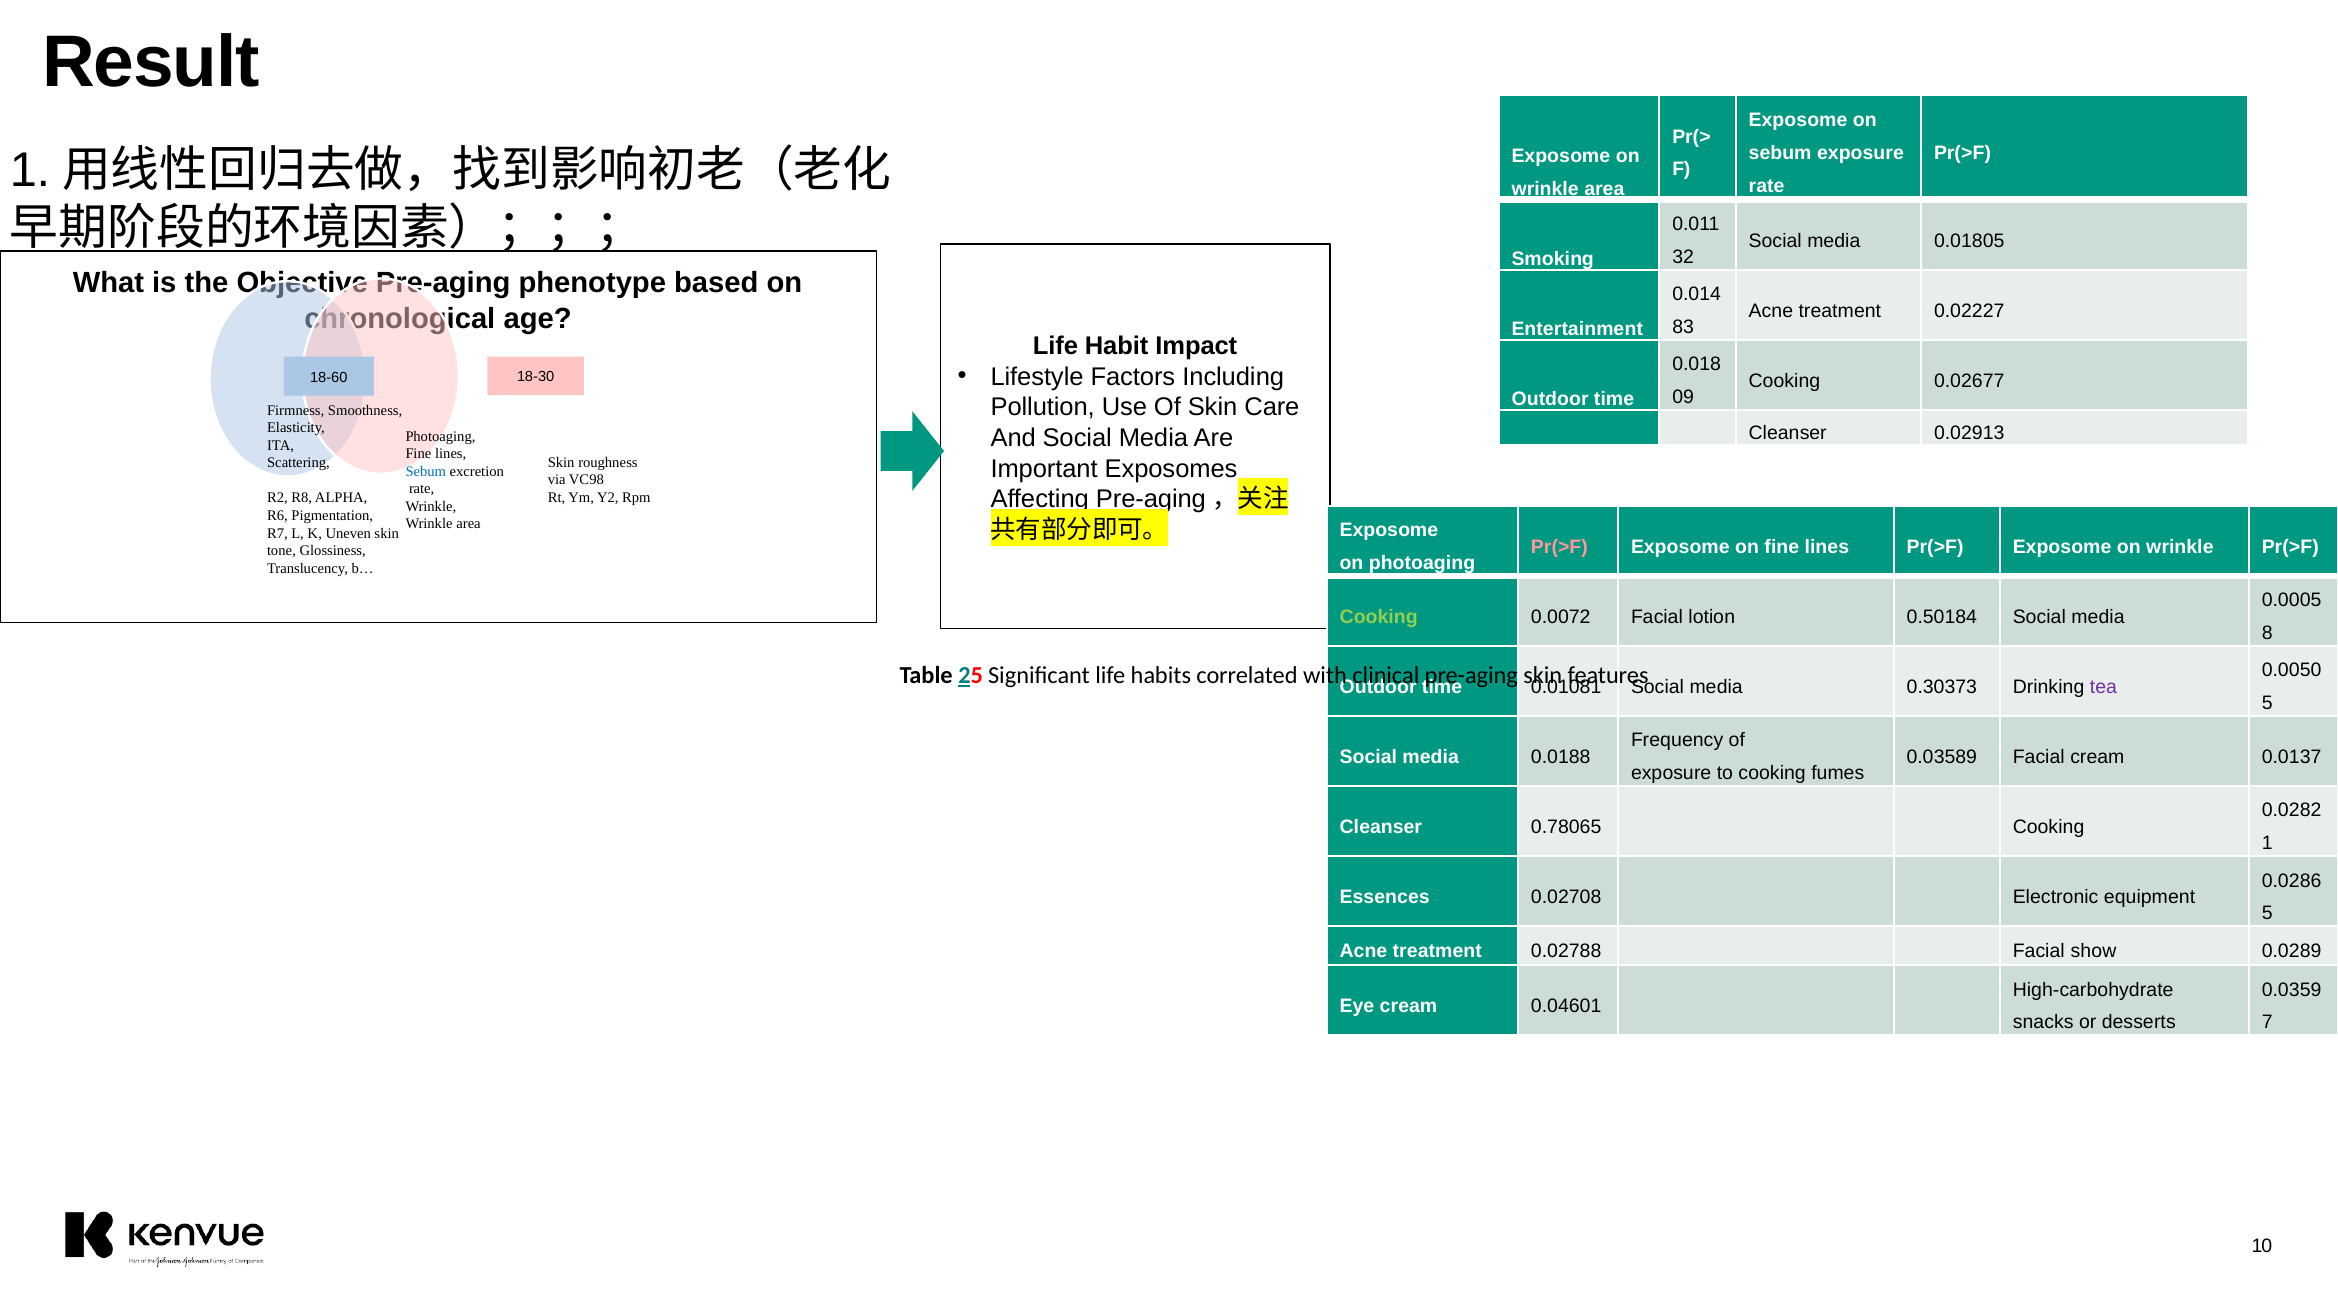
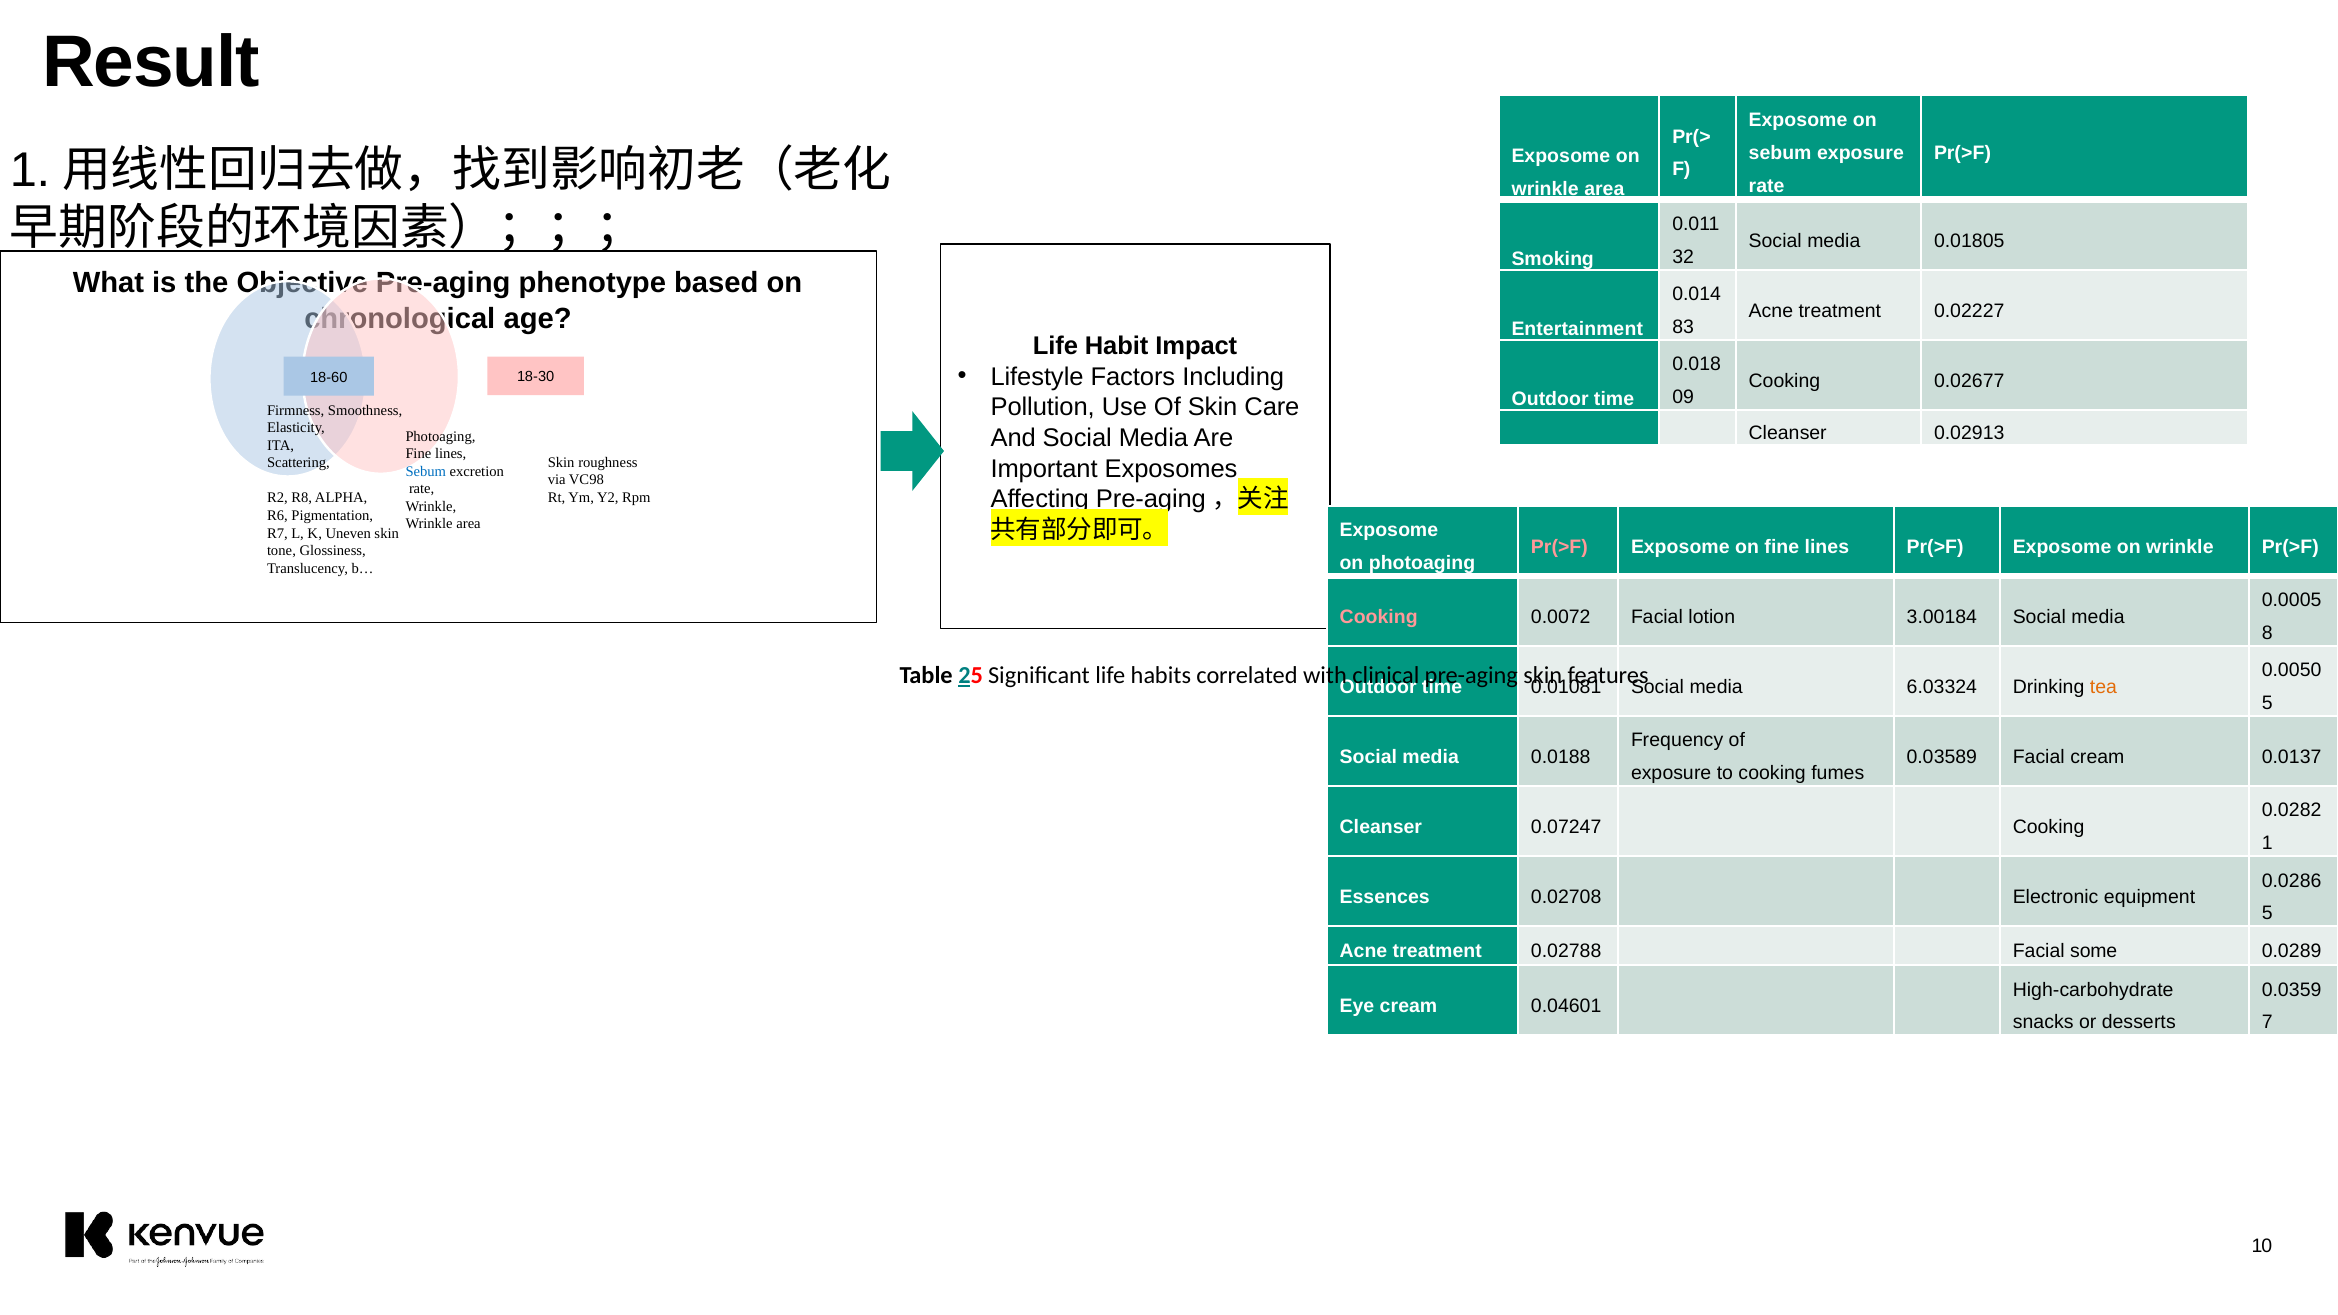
Cooking colour: light green -> pink (1379, 617)
0.50184: 0.50184 -> 3.00184 (1942, 617)
0.30373: 0.30373 -> 6.03324 (1942, 687)
tea colour: purple -> orange (2103, 687)
0.78065: 0.78065 -> 0.07247 (1566, 827)
show: show -> some (2094, 952)
